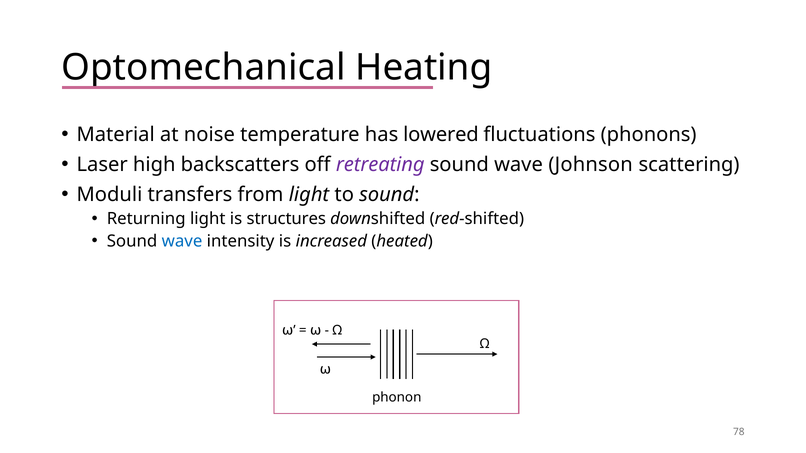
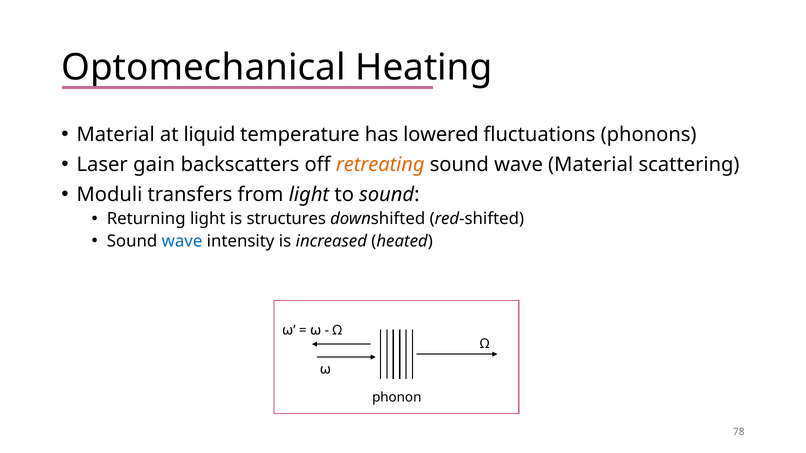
noise: noise -> liquid (209, 134)
high: high -> gain (154, 165)
retreating colour: purple -> orange (380, 165)
wave Johnson: Johnson -> Material (591, 165)
